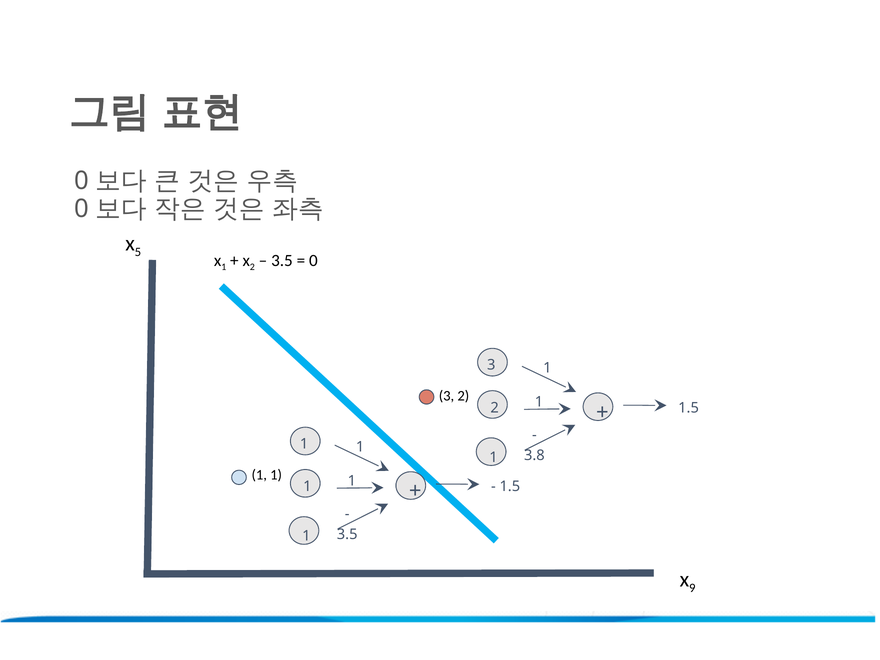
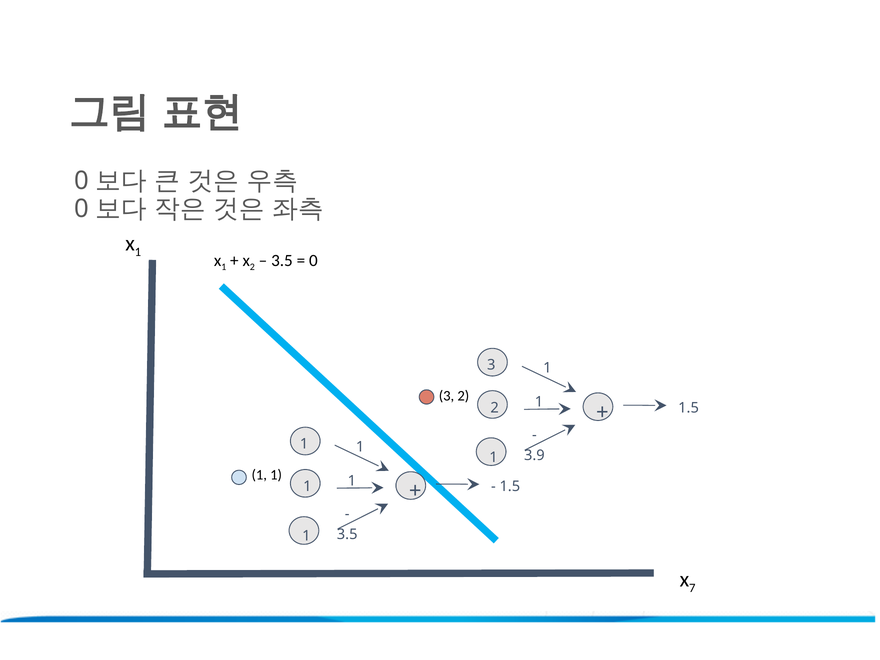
5: 5 -> 1 (138, 252)
3.8: 3.8 -> 3.9 (534, 455)
9: 9 -> 7 (692, 588)
